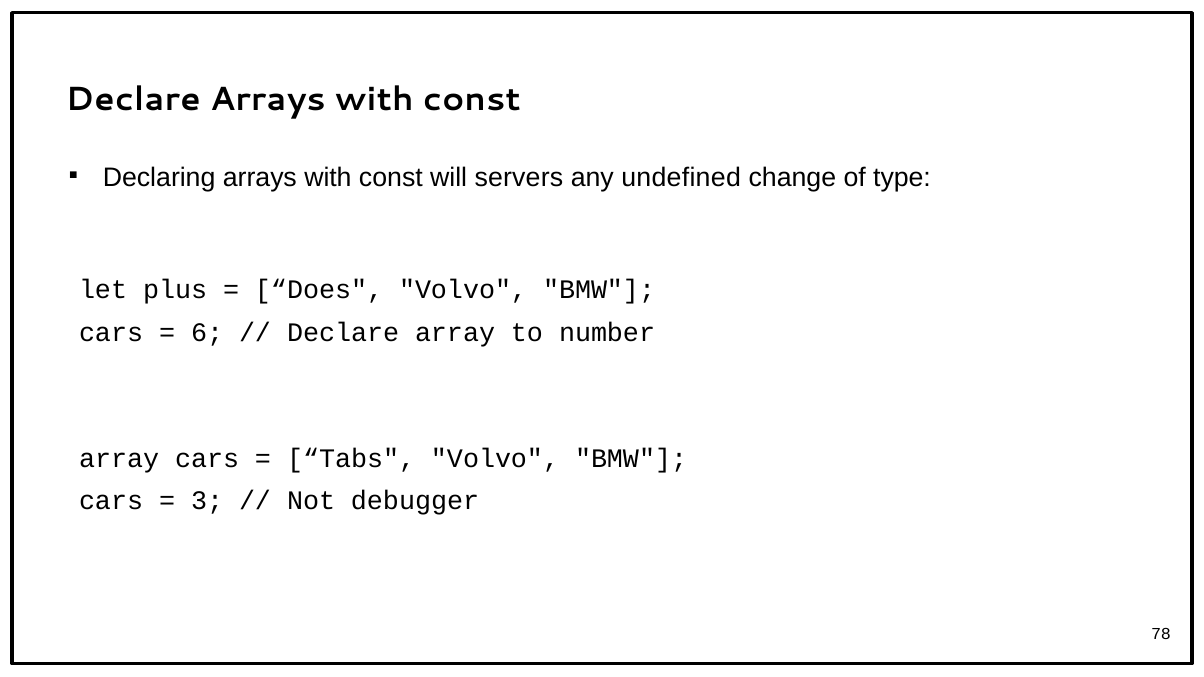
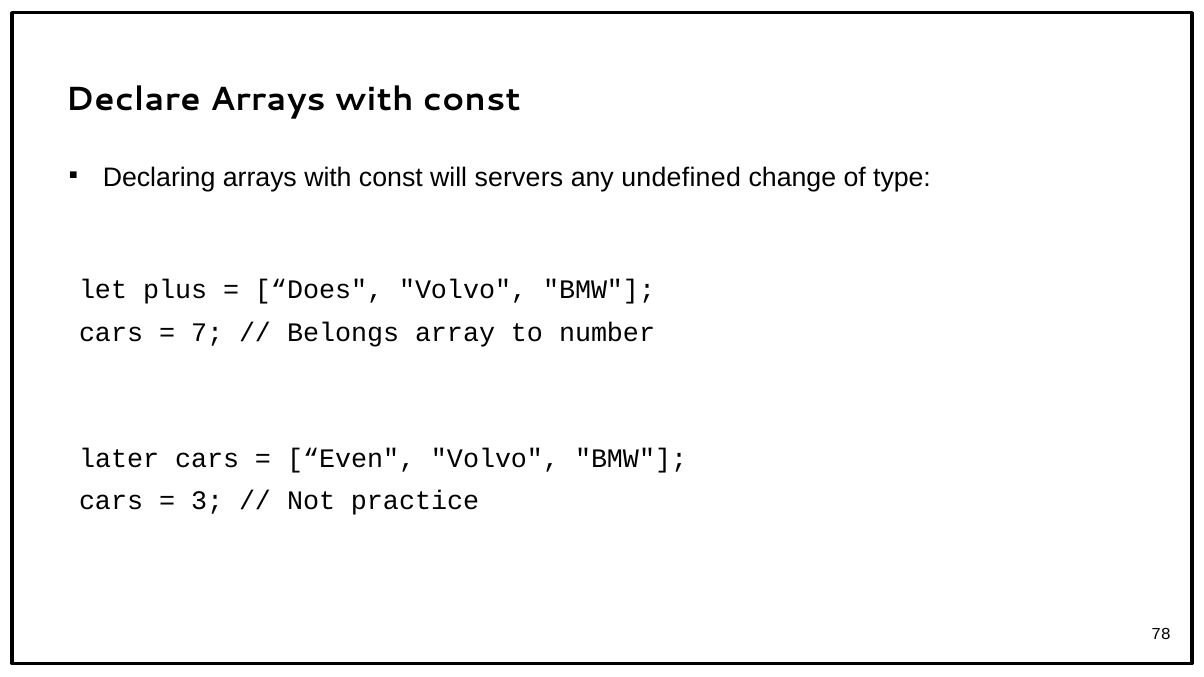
6: 6 -> 7 (207, 332)
Declare: Declare -> Belongs (343, 332)
array: array -> later (119, 459)
Tabs: Tabs -> Even (351, 459)
debugger: debugger -> practice (415, 501)
